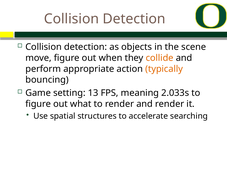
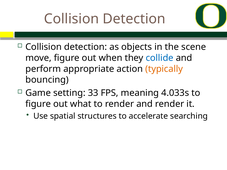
collide colour: orange -> blue (160, 58)
13: 13 -> 33 (93, 93)
2.033s: 2.033s -> 4.033s (175, 93)
